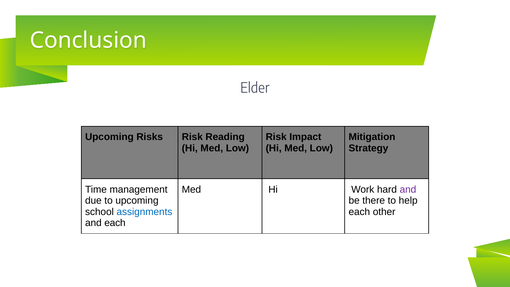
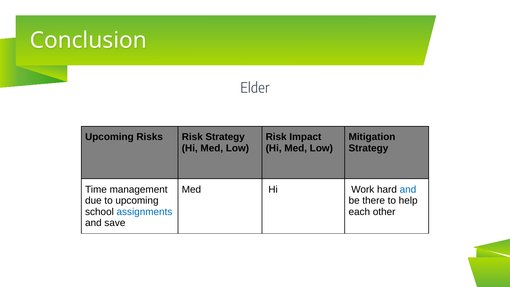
Risk Reading: Reading -> Strategy (225, 137)
and colour: purple -> blue (408, 189)
and each: each -> save (115, 223)
